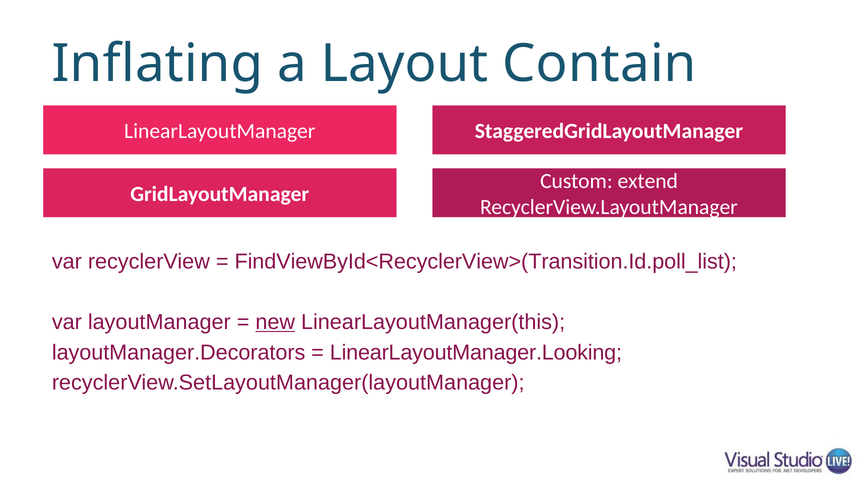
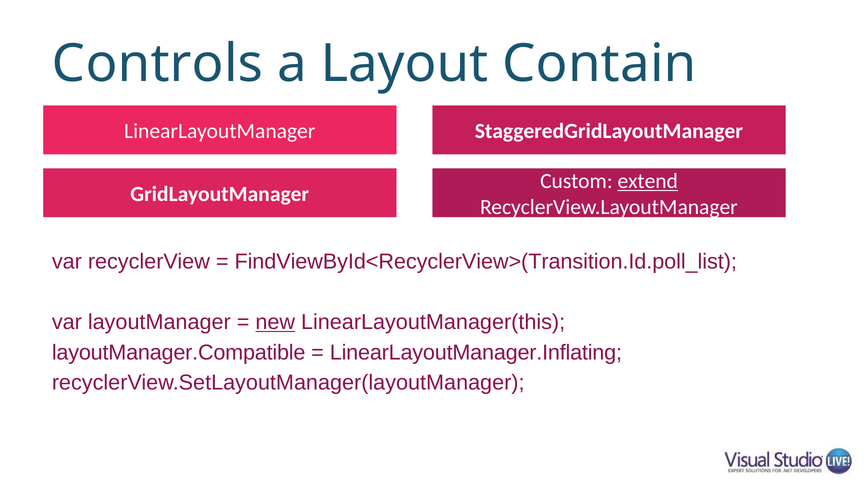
Inflating: Inflating -> Controls (158, 64)
extend underline: none -> present (648, 182)
layoutManager.Decorators: layoutManager.Decorators -> layoutManager.Compatible (179, 353)
LinearLayoutManager.Looking: LinearLayoutManager.Looking -> LinearLayoutManager.Inflating (476, 353)
